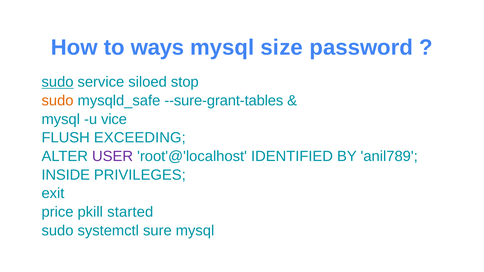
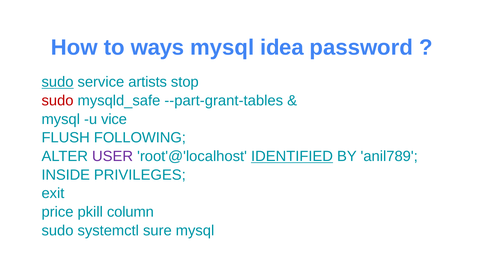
size: size -> idea (282, 48)
siloed: siloed -> artists (148, 82)
sudo colour: orange -> red (58, 101)
--sure-grant-tables: --sure-grant-tables -> --part-grant-tables (224, 101)
EXCEEDING: EXCEEDING -> FOLLOWING (140, 138)
IDENTIFIED underline: none -> present (292, 156)
started: started -> column (130, 212)
